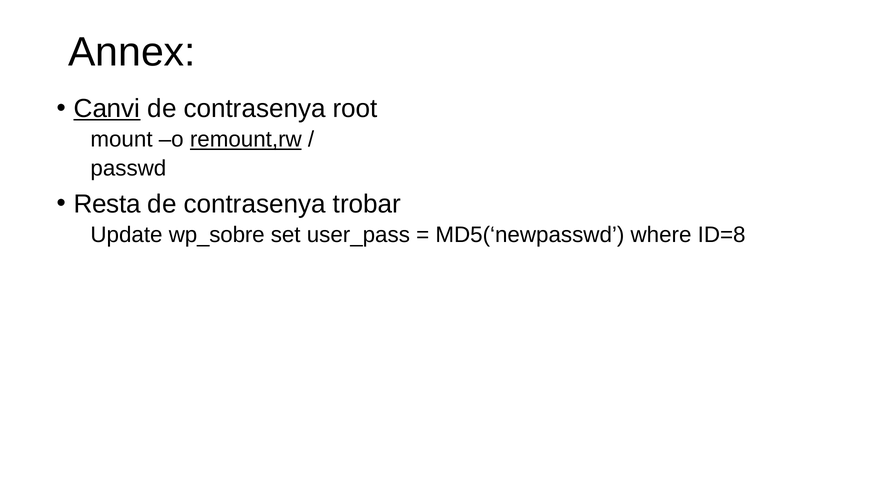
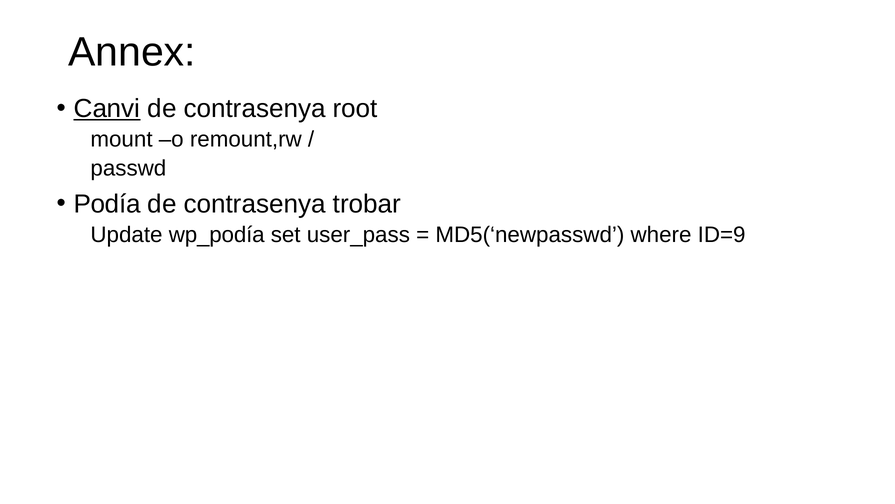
remount,rw underline: present -> none (246, 139)
Resta: Resta -> Podía (107, 204)
wp_sobre: wp_sobre -> wp_podía (217, 235)
ID=8: ID=8 -> ID=9 (722, 235)
